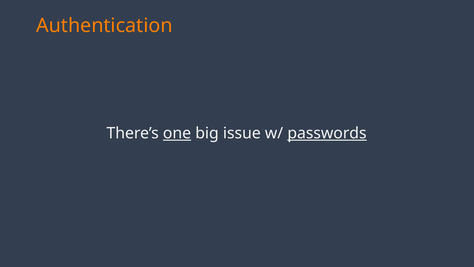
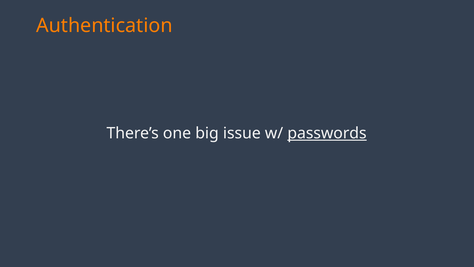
one underline: present -> none (177, 133)
